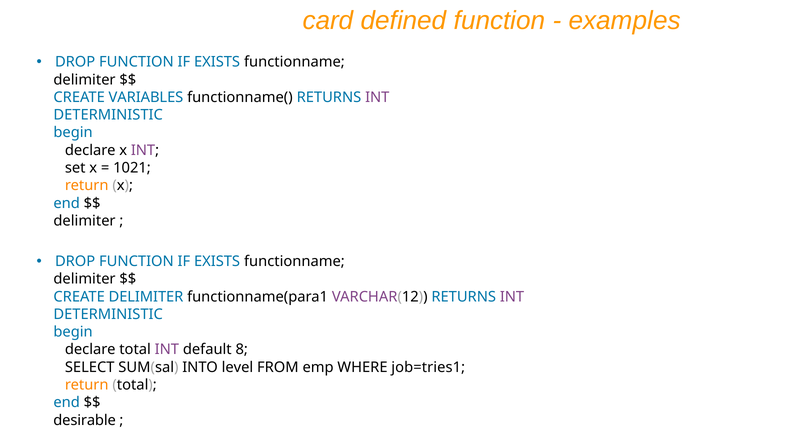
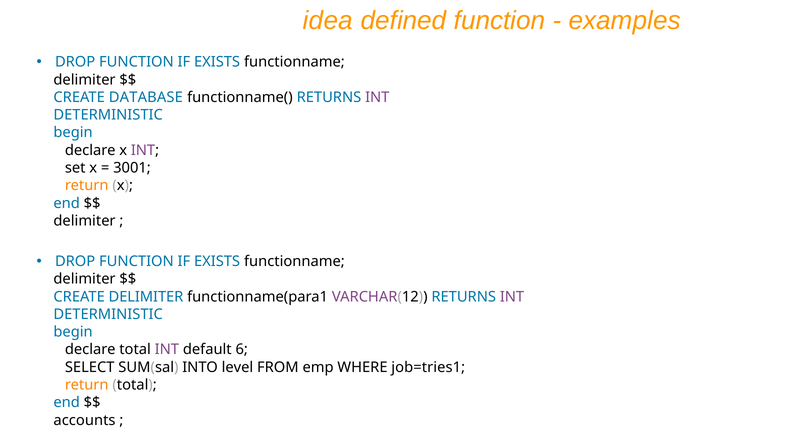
card: card -> idea (328, 20)
VARIABLES: VARIABLES -> DATABASE (146, 97)
1021: 1021 -> 3001 (132, 168)
8: 8 -> 6 (242, 350)
desirable: desirable -> accounts (85, 421)
